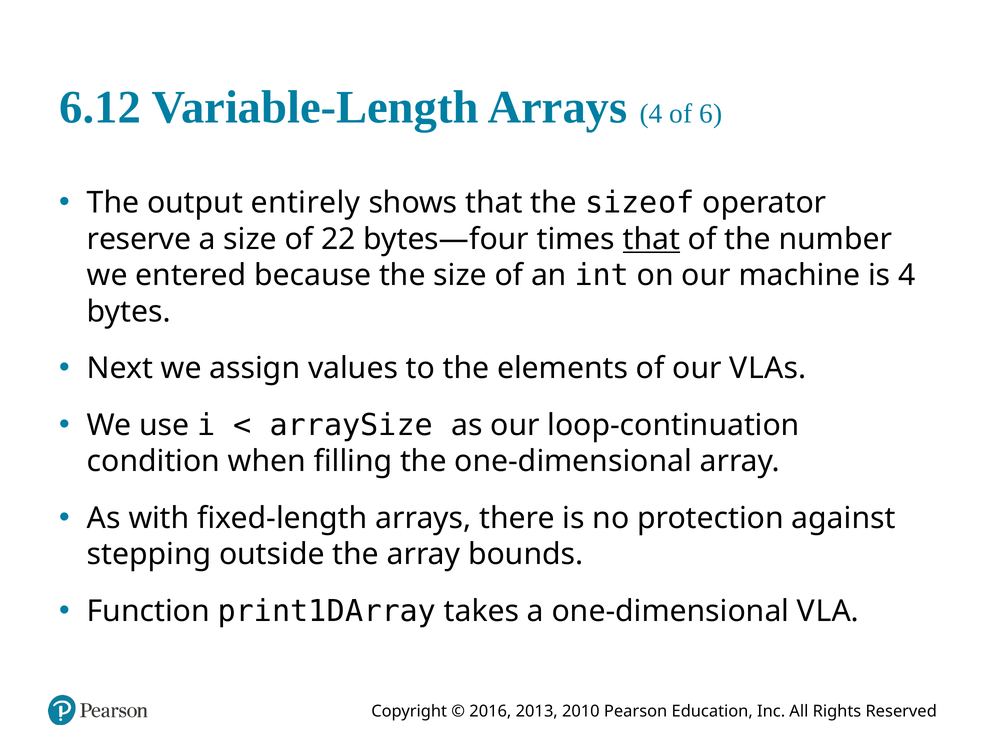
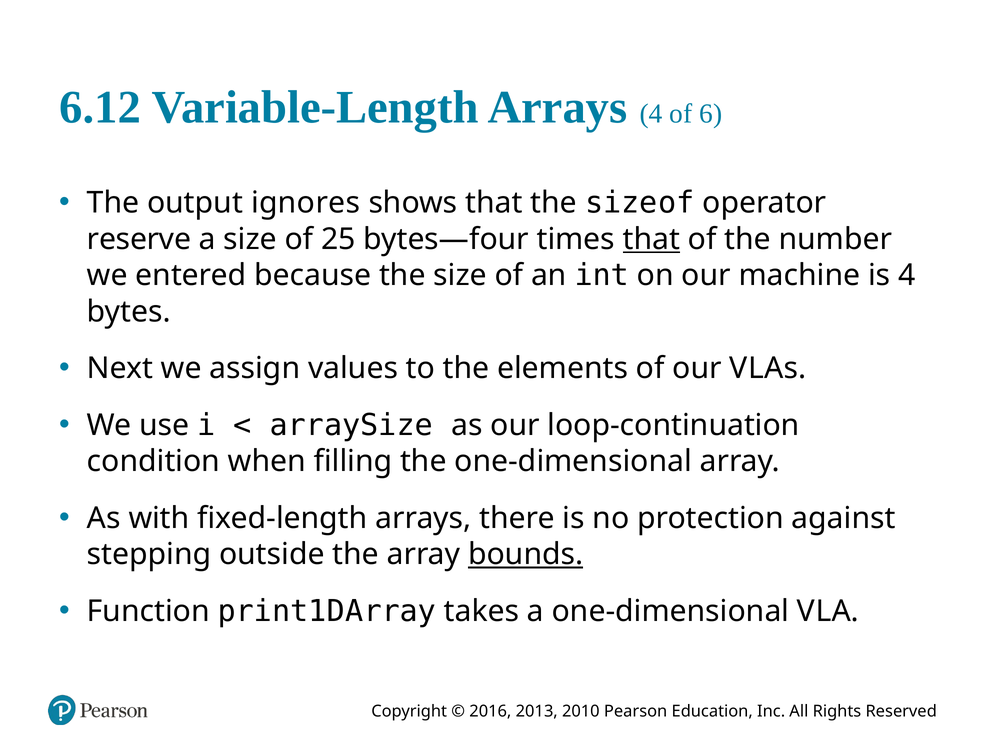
entirely: entirely -> ignores (306, 203)
22: 22 -> 25 (338, 239)
bounds underline: none -> present (526, 555)
